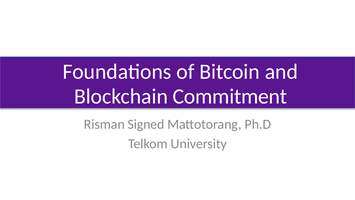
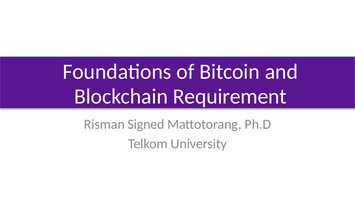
Commitment: Commitment -> Requirement (230, 96)
